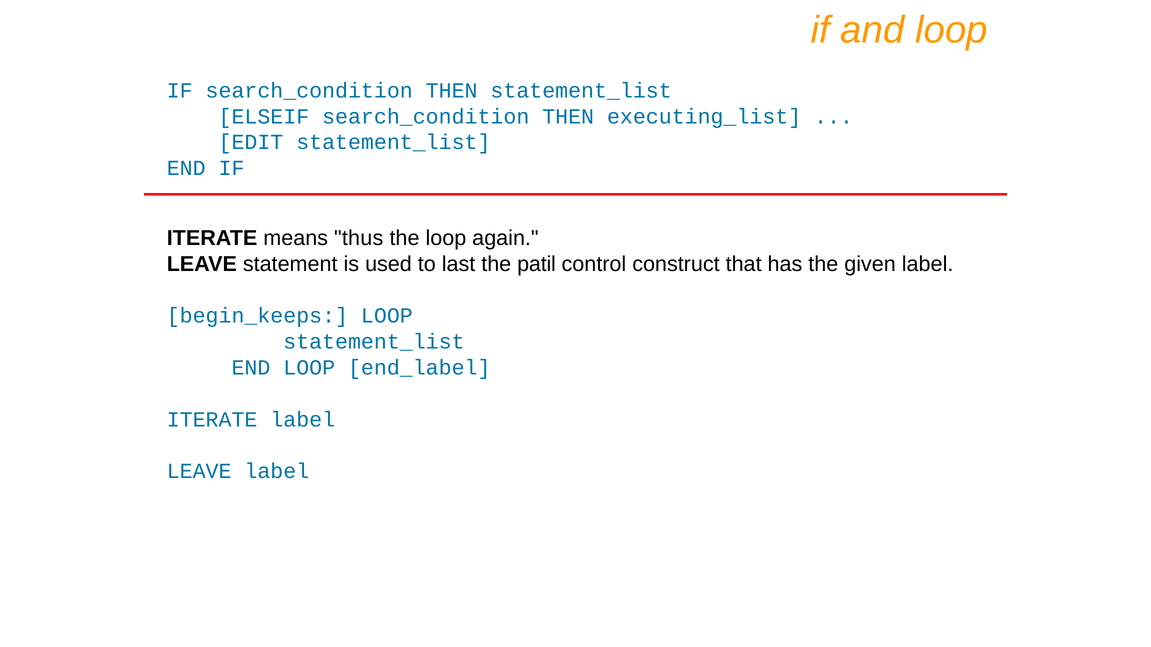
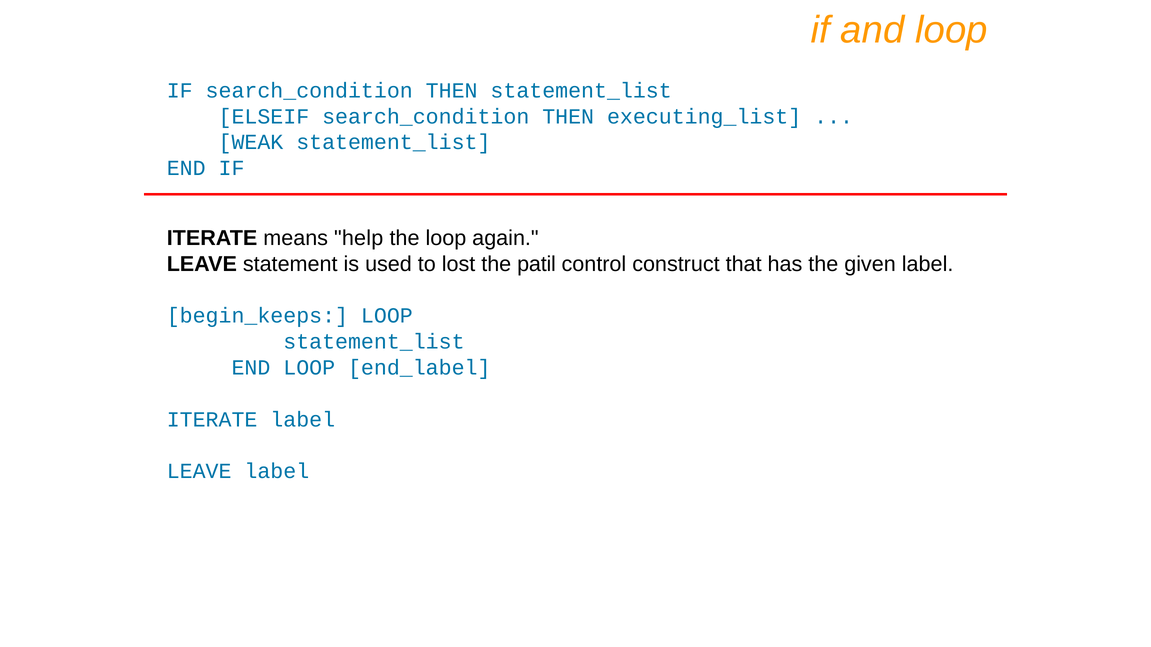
EDIT: EDIT -> WEAK (251, 142)
thus: thus -> help (359, 238)
last: last -> lost (459, 264)
